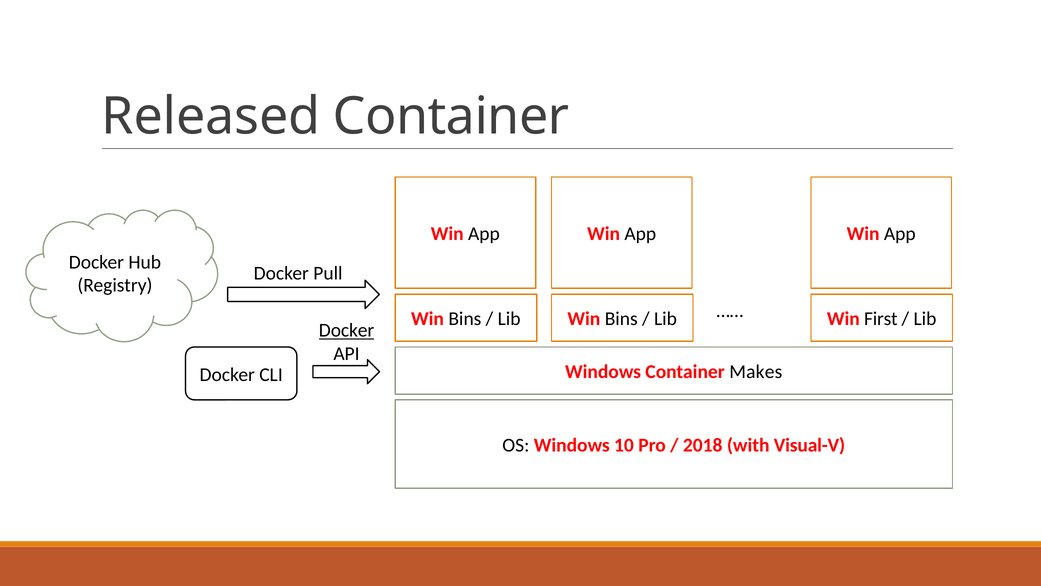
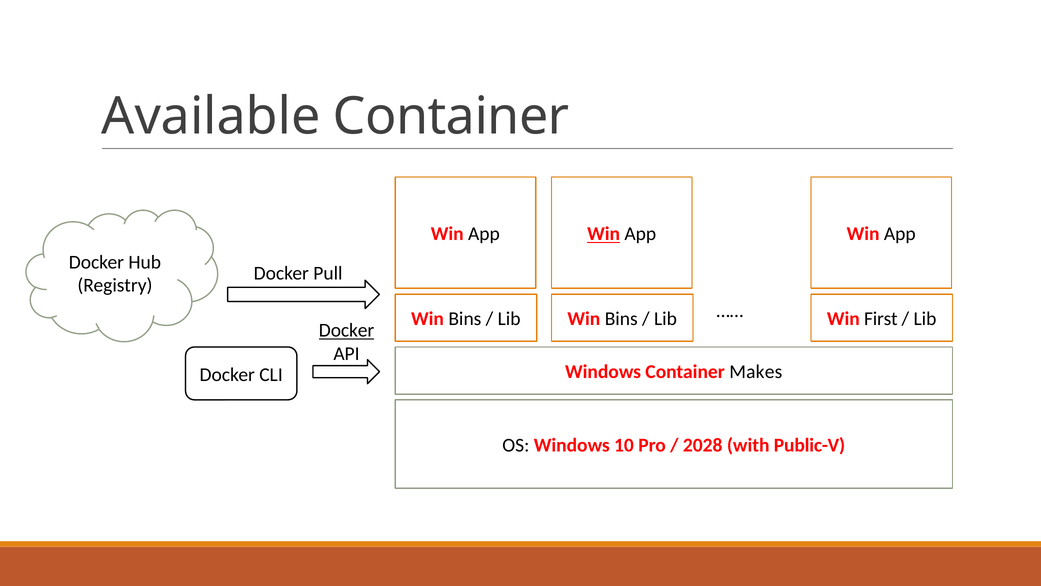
Released: Released -> Available (211, 117)
Win underline: none -> present (604, 234)
2018: 2018 -> 2028 (703, 445)
Visual-V: Visual-V -> Public-V (810, 445)
